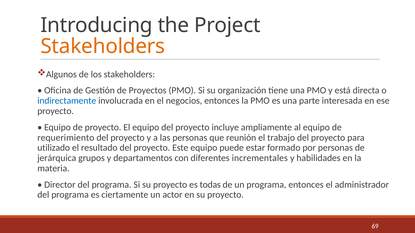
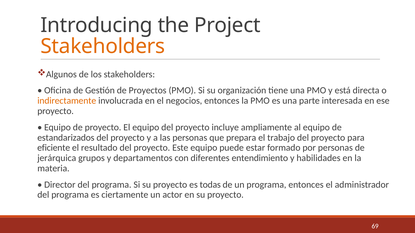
indirectamente colour: blue -> orange (67, 101)
requerimiento: requerimiento -> estandarizados (66, 138)
reunión: reunión -> prepara (241, 138)
utilizado: utilizado -> eficiente (54, 148)
incrementales: incrementales -> entendimiento (260, 158)
